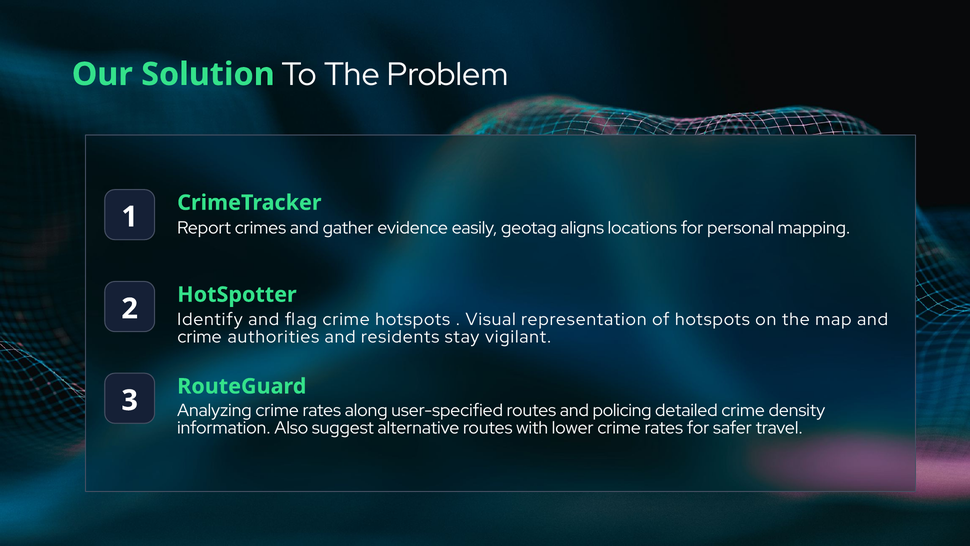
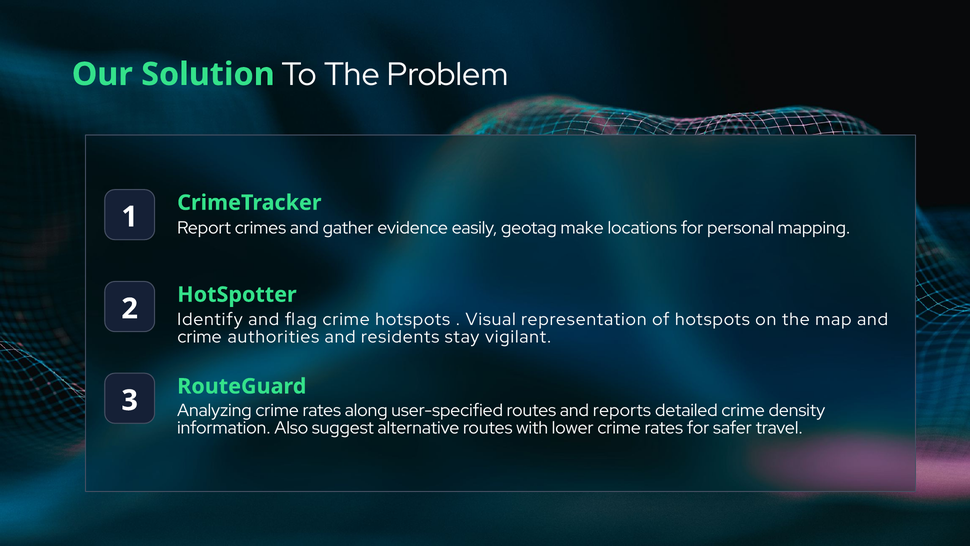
aligns: aligns -> make (582, 228)
policing: policing -> reports (622, 410)
